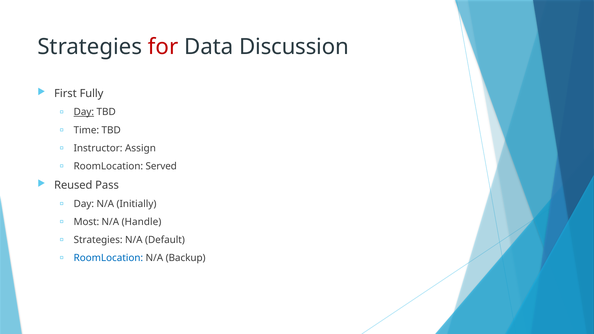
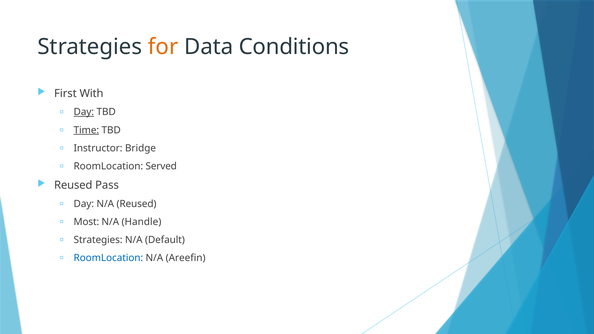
for colour: red -> orange (163, 47)
Discussion: Discussion -> Conditions (294, 47)
Fully: Fully -> With (91, 93)
Time underline: none -> present (86, 130)
Assign: Assign -> Bridge (140, 148)
N/A Initially: Initially -> Reused (137, 204)
Backup: Backup -> Areefin (186, 258)
